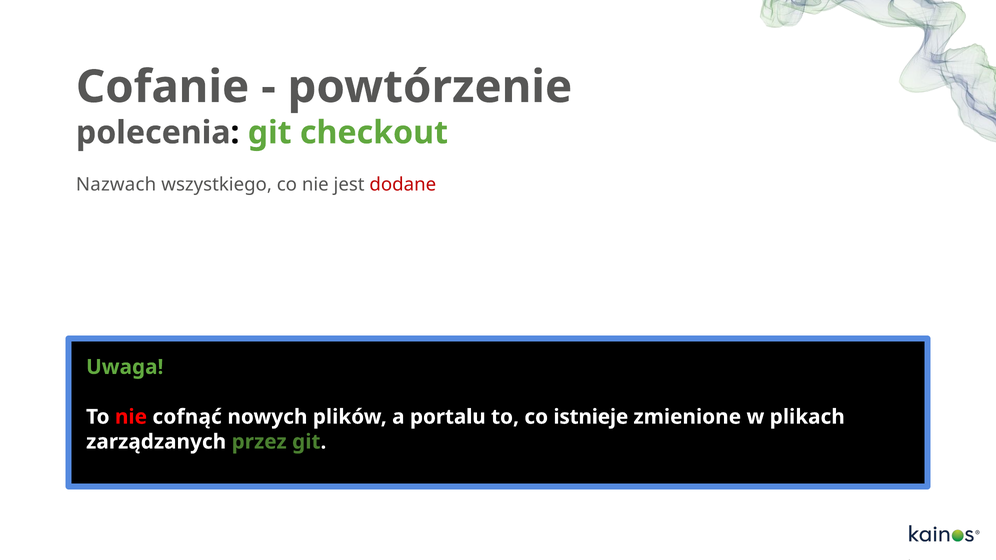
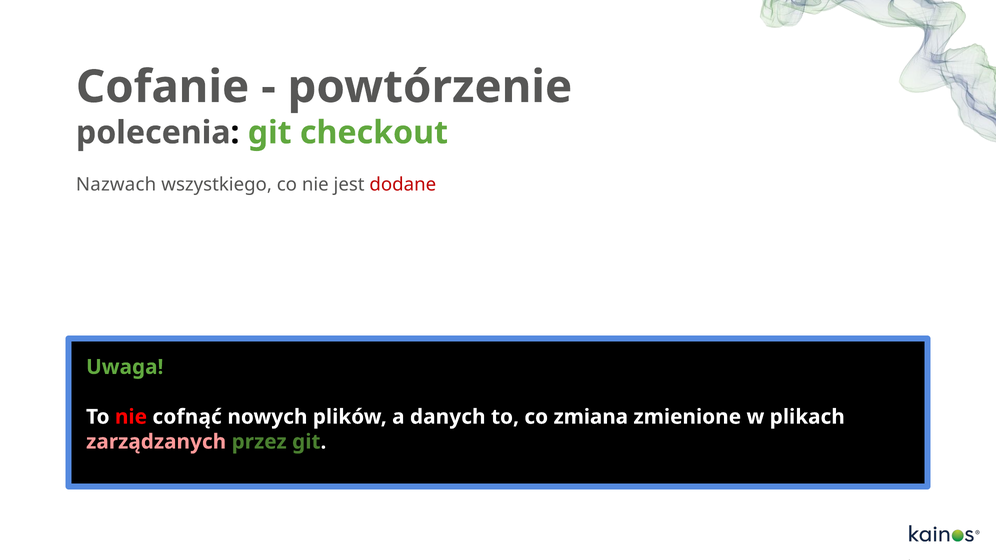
portalu: portalu -> danych (448, 417)
istnieje: istnieje -> zmiana (591, 417)
zarządzanych colour: white -> pink (156, 442)
